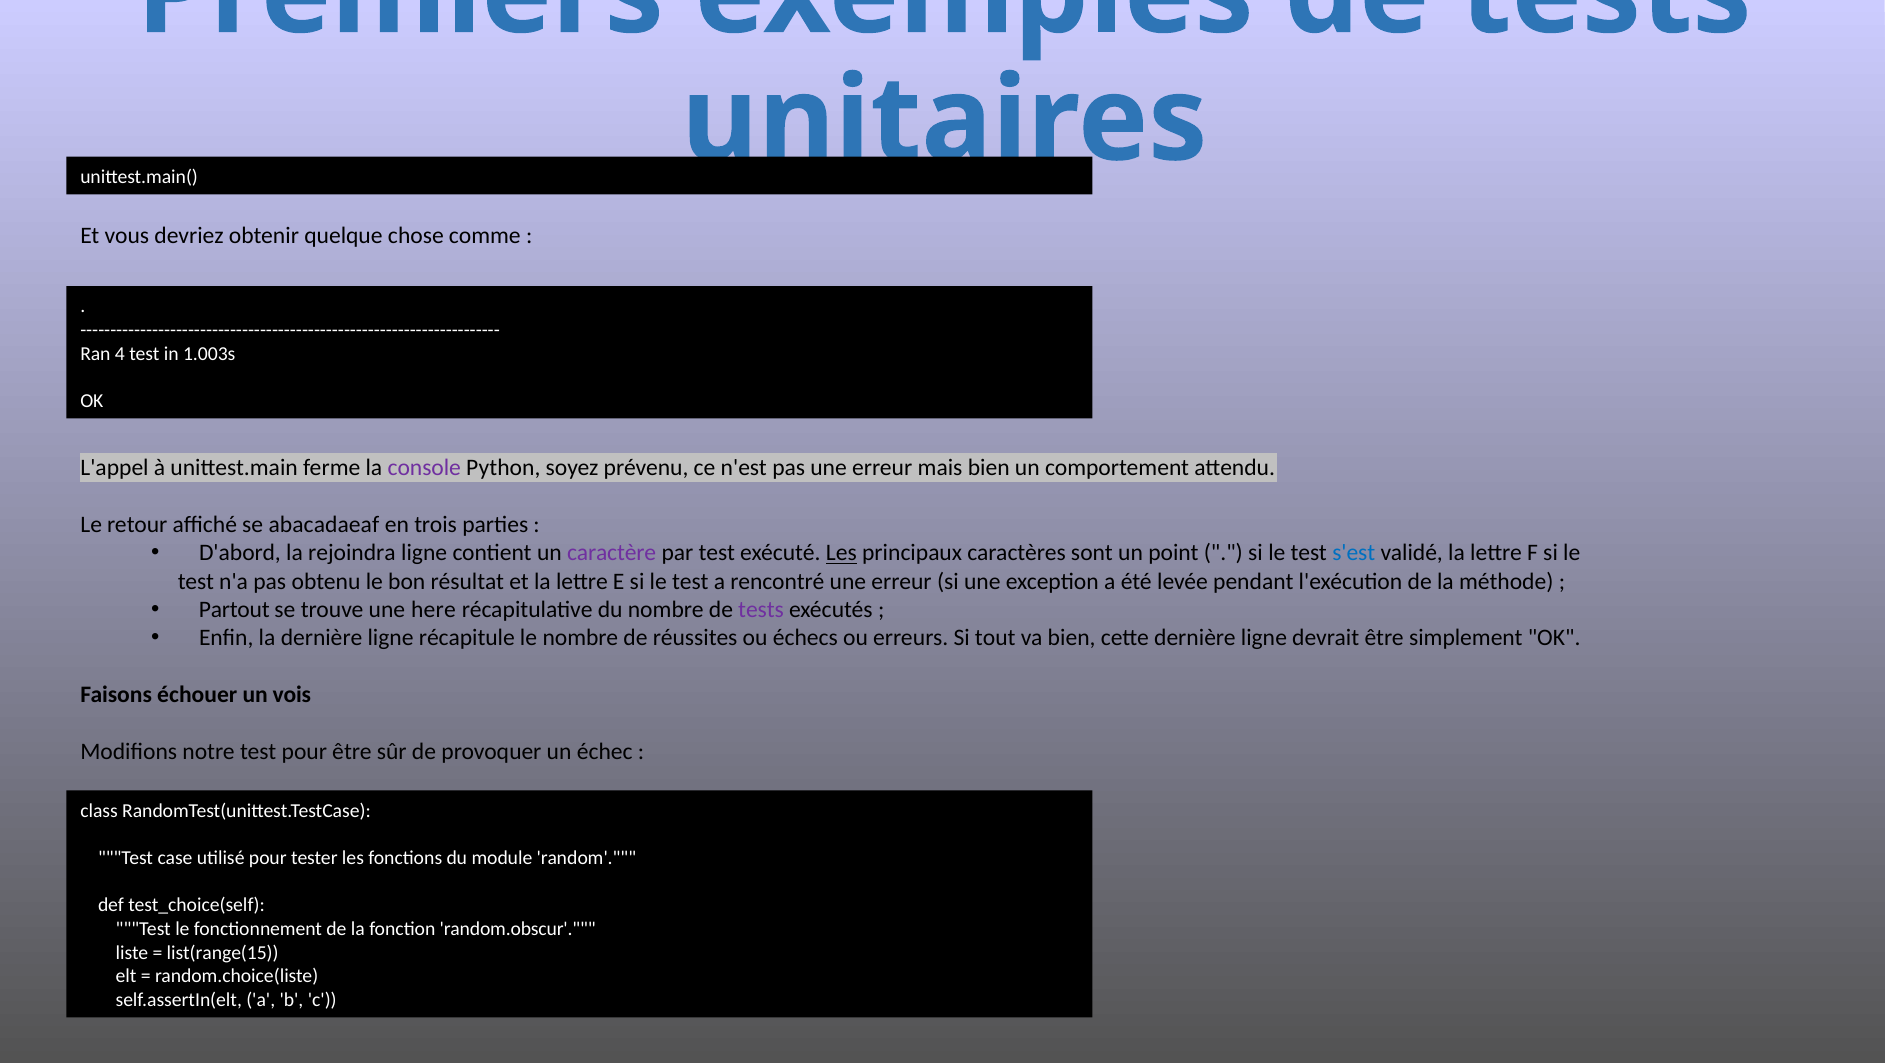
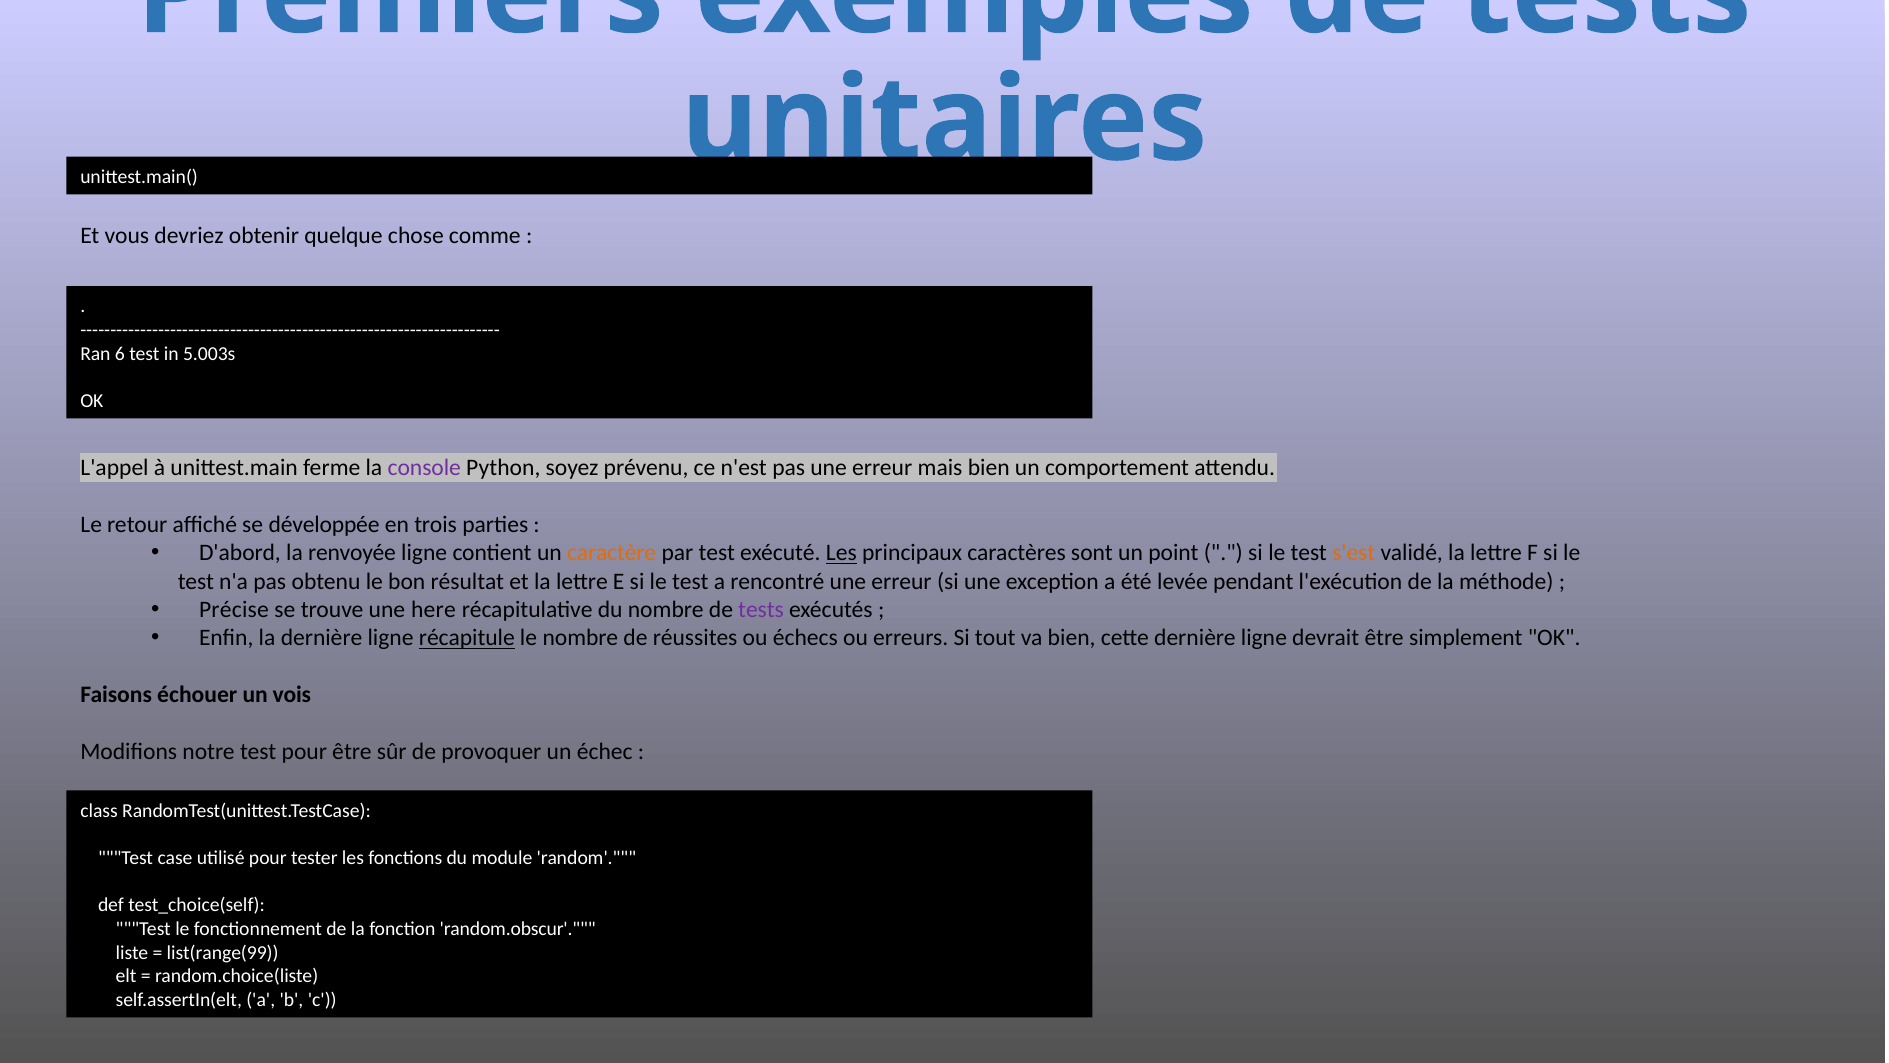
4: 4 -> 6 (120, 353)
1.003s: 1.003s -> 5.003s (209, 353)
abacadaeaf: abacadaeaf -> développée (324, 525)
rejoindra: rejoindra -> renvoyée (352, 553)
caractère colour: purple -> orange (612, 553)
s'est colour: blue -> orange (1354, 553)
Partout: Partout -> Précise (234, 610)
récapitule underline: none -> present (467, 638)
list(range(15: list(range(15 -> list(range(99 (223, 952)
